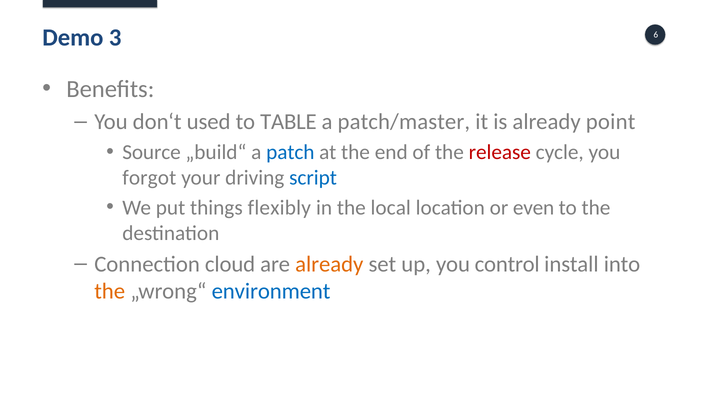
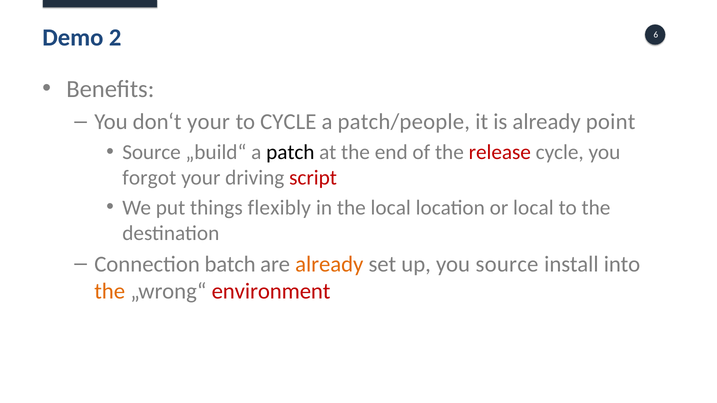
3: 3 -> 2 (115, 38)
don‘t used: used -> your (208, 122)
to TABLE: TABLE -> CYCLE (288, 122)
patch/master: patch/master -> patch/people (404, 122)
patch colour: blue -> black (290, 152)
script colour: blue -> red (313, 178)
or even: even -> local (533, 208)
cloud: cloud -> batch (230, 264)
you control: control -> source (507, 264)
environment colour: blue -> red (271, 292)
